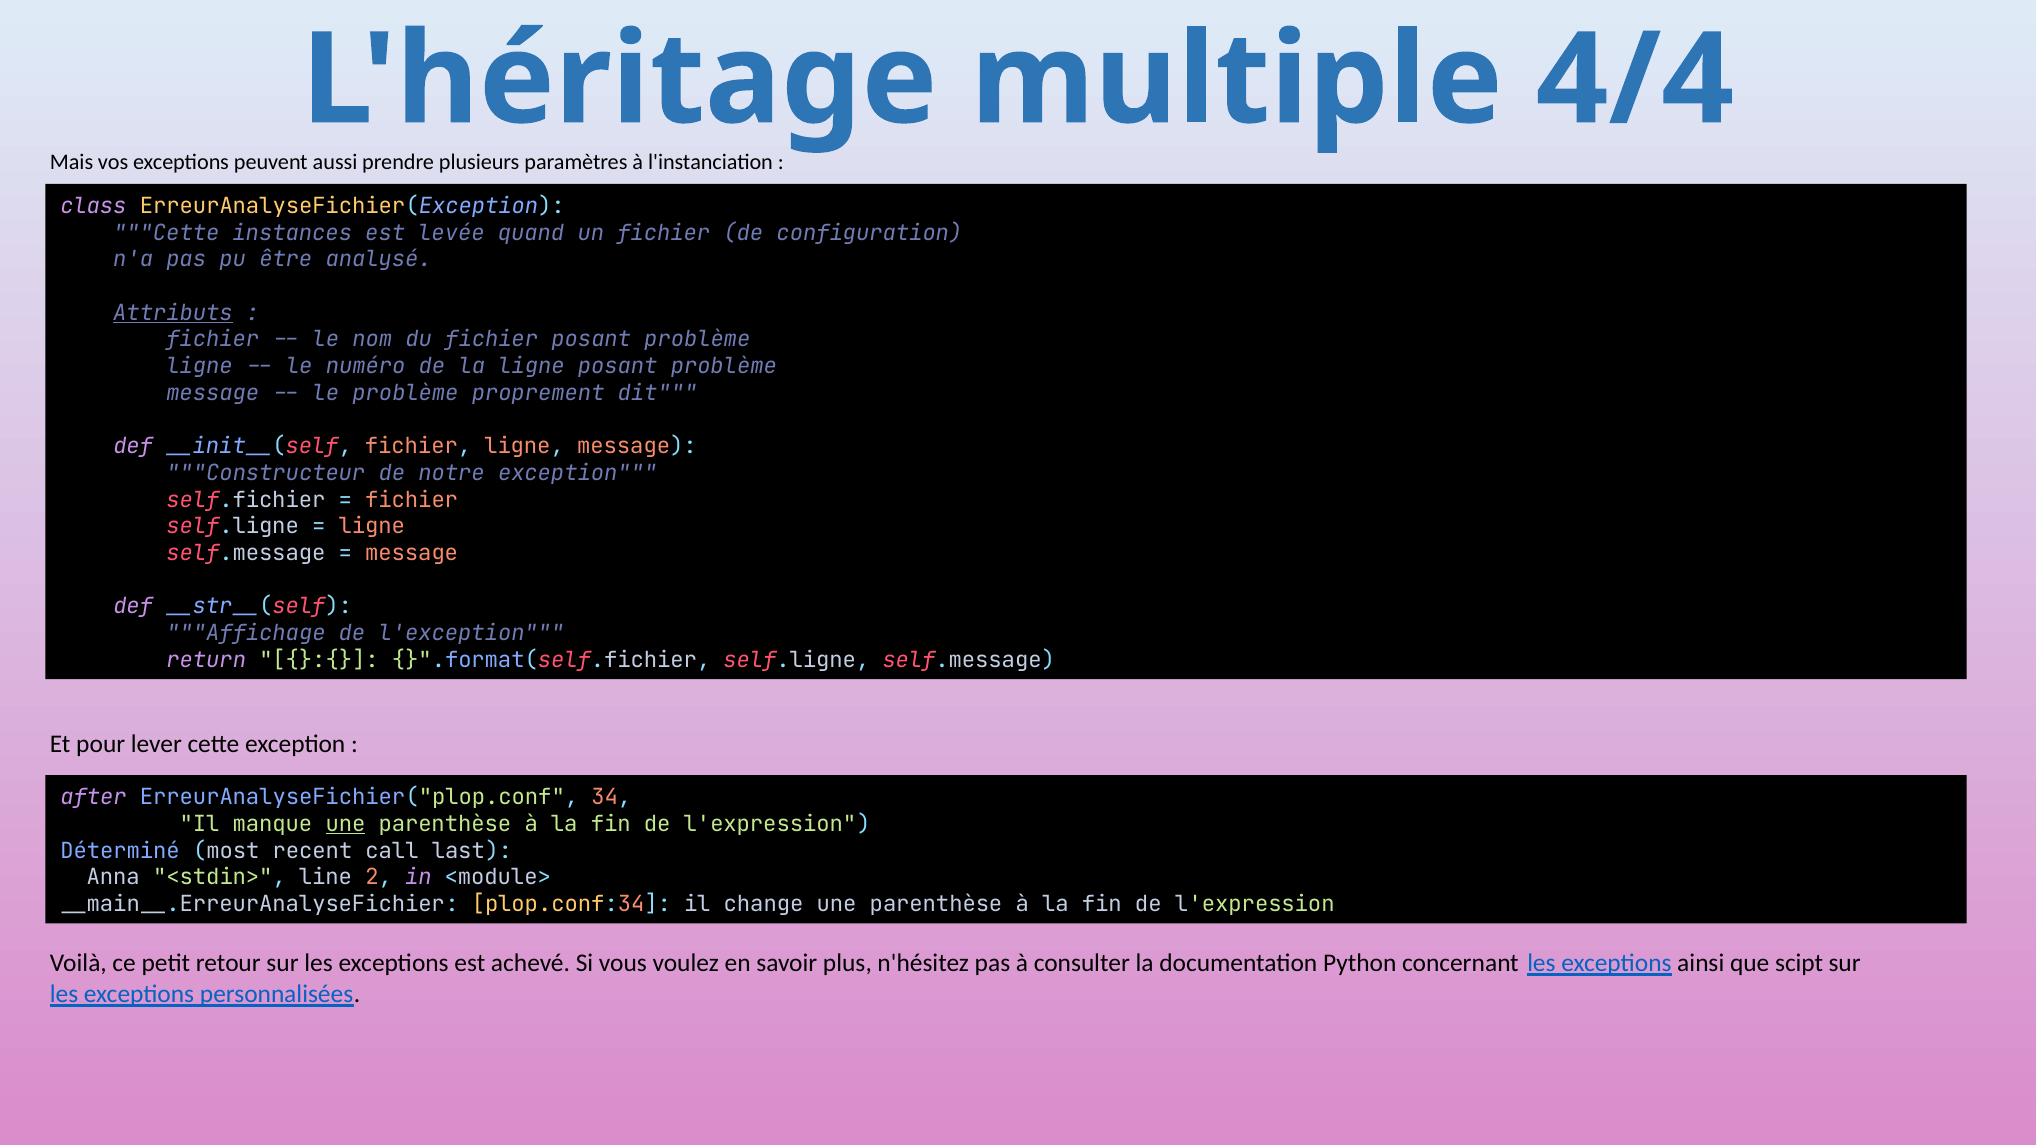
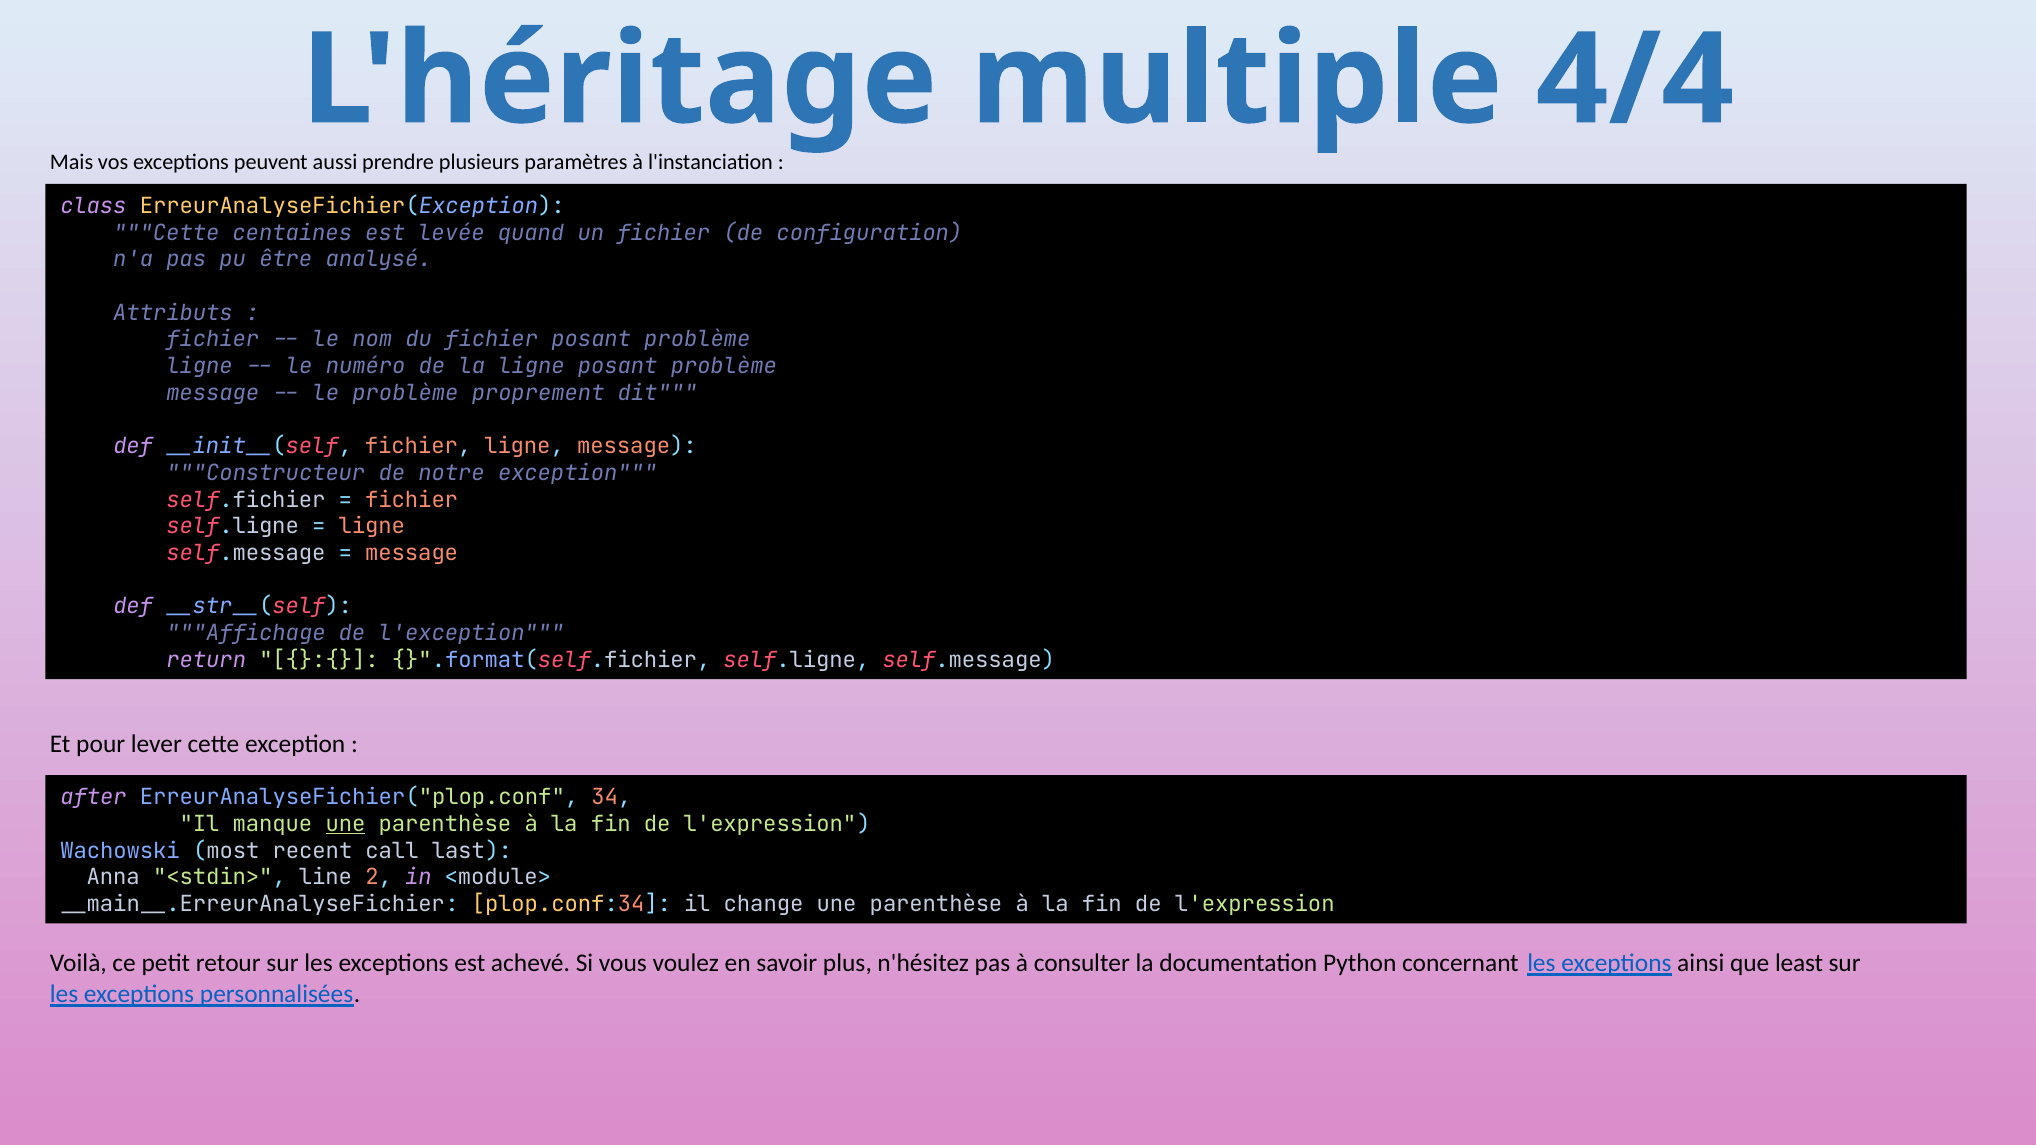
instances: instances -> centaines (292, 233)
Attributs underline: present -> none (173, 313)
Déterminé: Déterminé -> Wachowski (120, 851)
scipt: scipt -> least (1799, 963)
